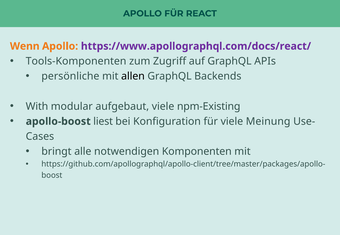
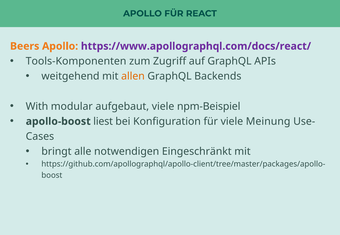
Wenn: Wenn -> Beers (25, 46)
persönliche: persönliche -> weitgehend (70, 76)
allen colour: black -> orange (133, 76)
npm-Existing: npm-Existing -> npm-Beispiel (209, 107)
Komponenten: Komponenten -> Eingeschränkt (197, 152)
